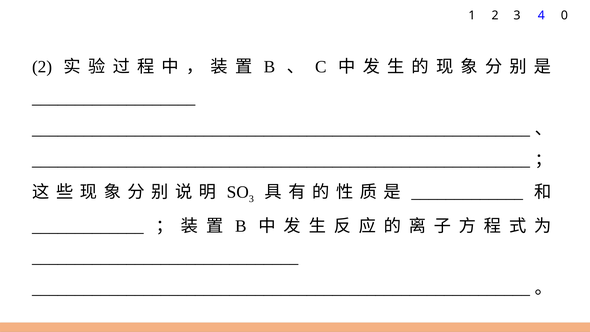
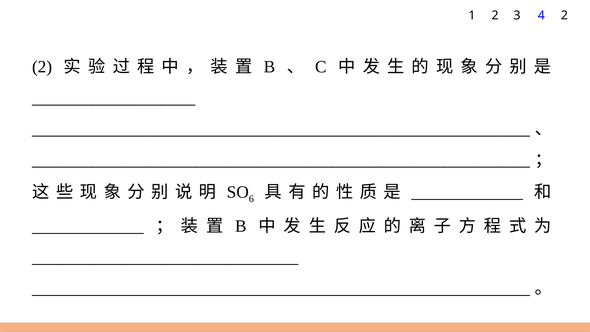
4 0: 0 -> 2 (564, 15)
3: 3 -> 6 (251, 199)
